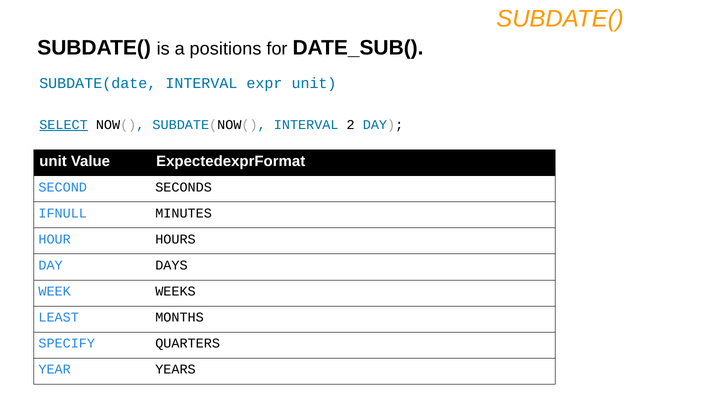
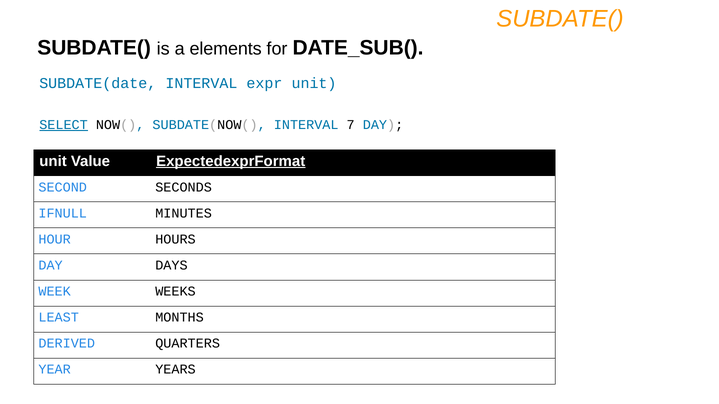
positions: positions -> elements (226, 49)
2: 2 -> 7 (351, 125)
ExpectedexprFormat underline: none -> present (231, 161)
SPECIFY: SPECIFY -> DERIVED (67, 344)
